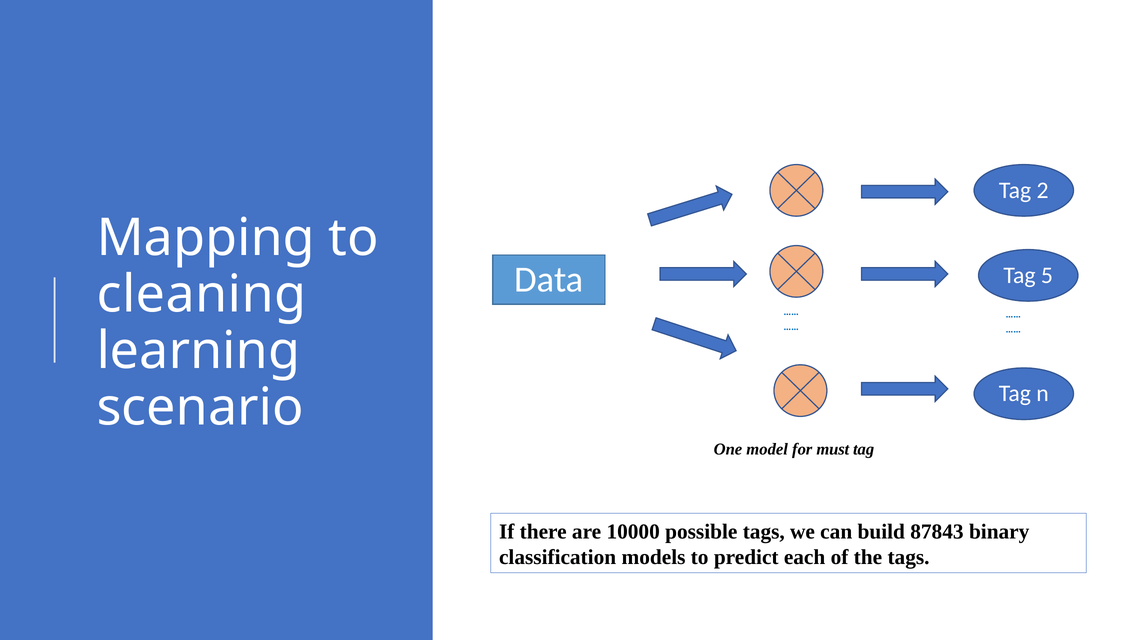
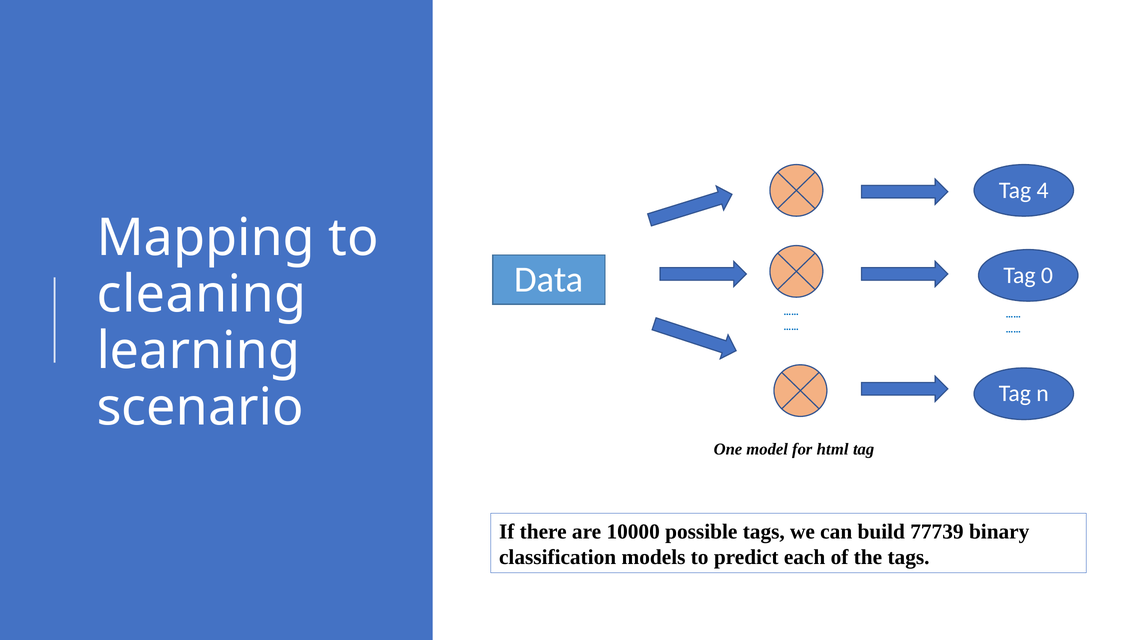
2: 2 -> 4 (1043, 190)
5: 5 -> 0 (1047, 275)
must: must -> html (833, 449)
87843: 87843 -> 77739 (937, 532)
